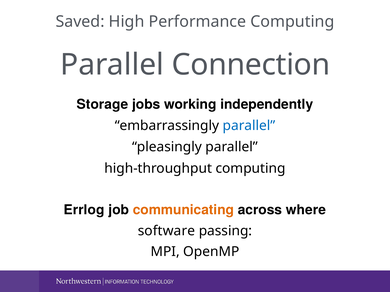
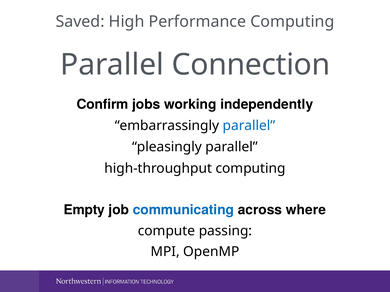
Storage: Storage -> Confirm (103, 105)
Errlog: Errlog -> Empty (84, 210)
communicating colour: orange -> blue (183, 210)
software: software -> compute (166, 231)
